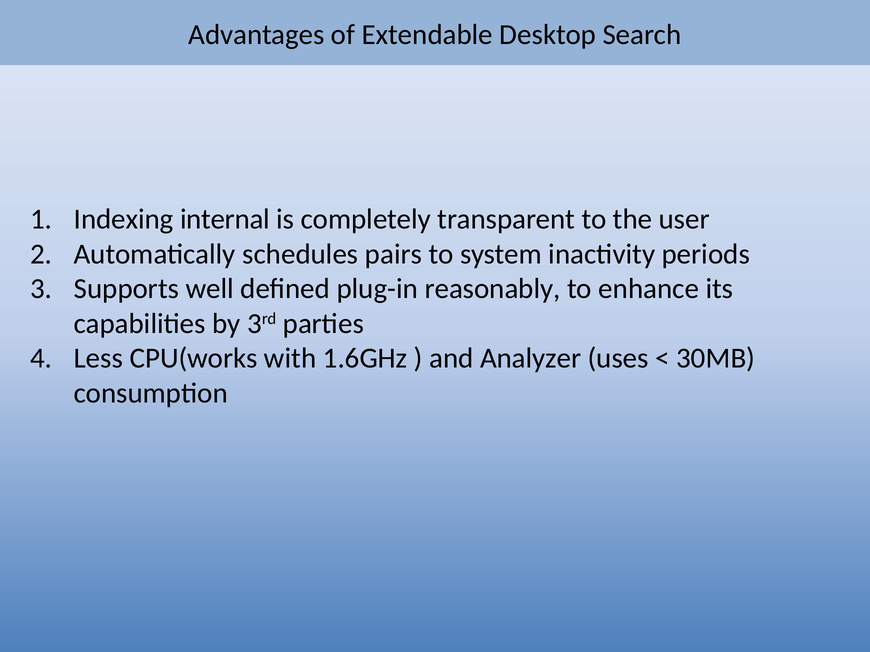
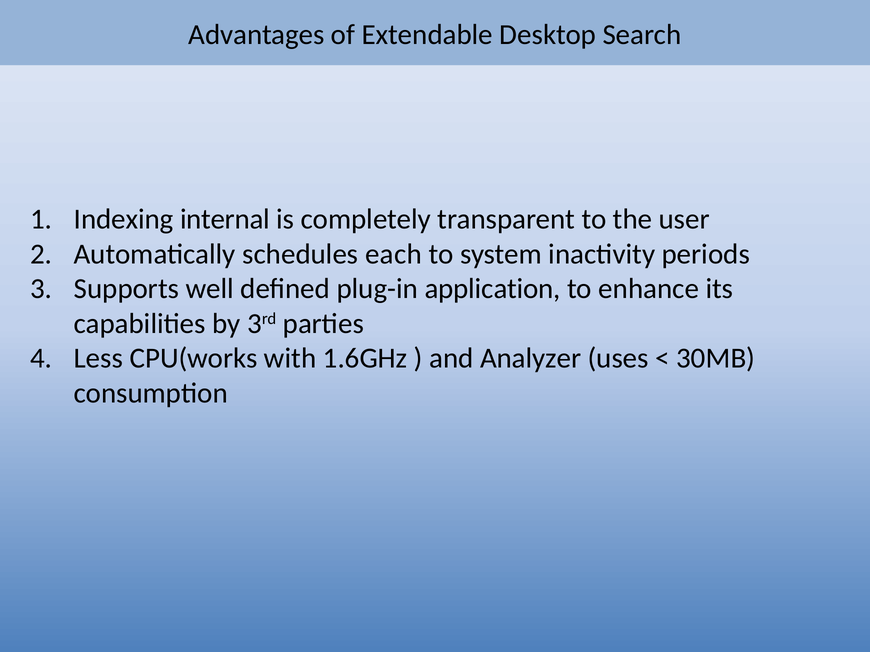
pairs: pairs -> each (393, 254)
reasonably: reasonably -> application (493, 289)
